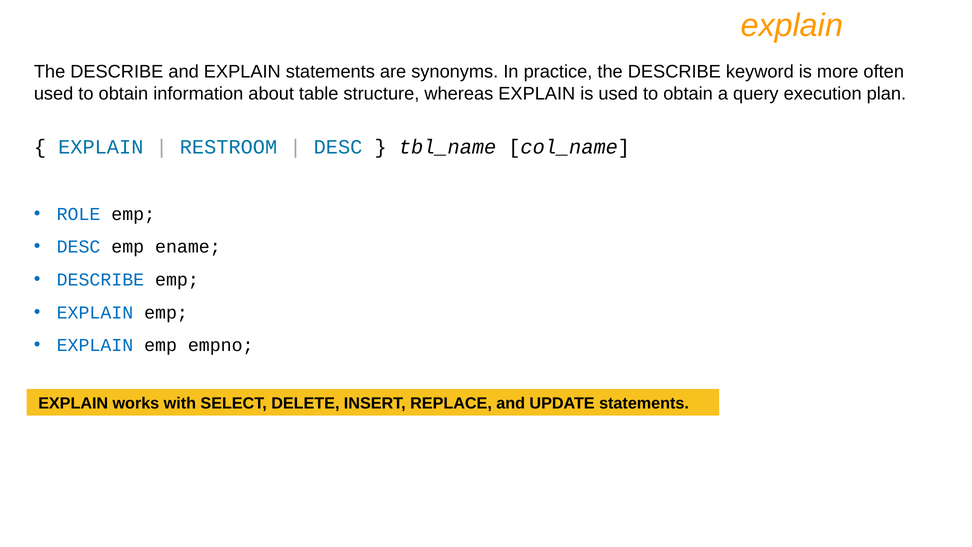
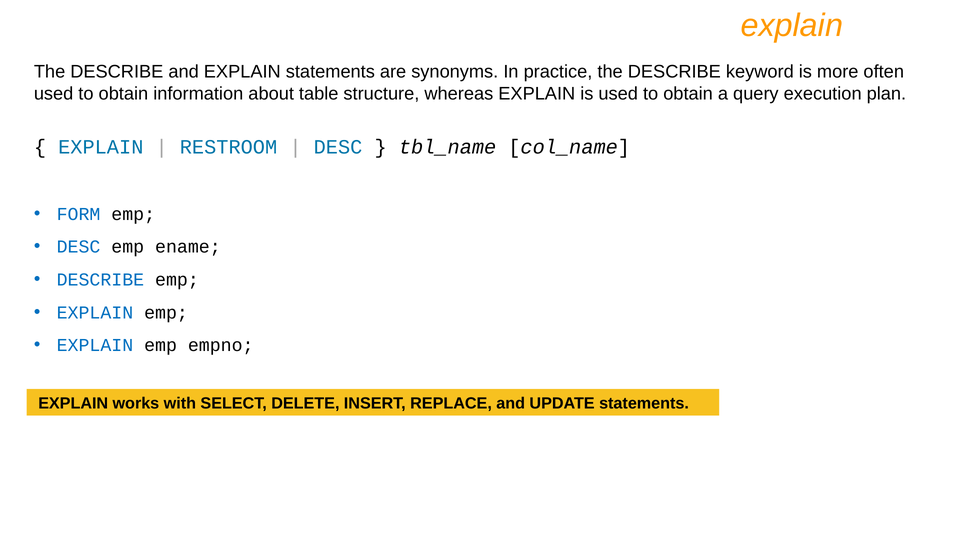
ROLE: ROLE -> FORM (79, 214)
